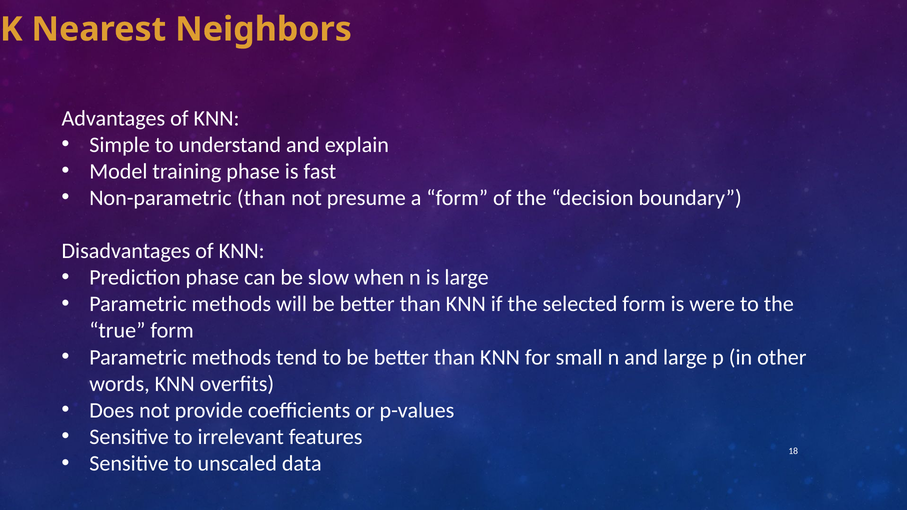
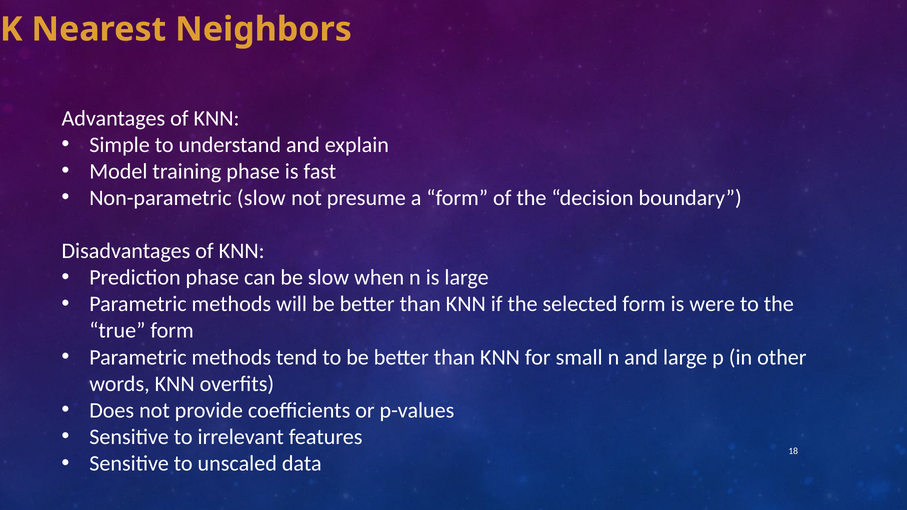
Non-parametric than: than -> slow (261, 198)
